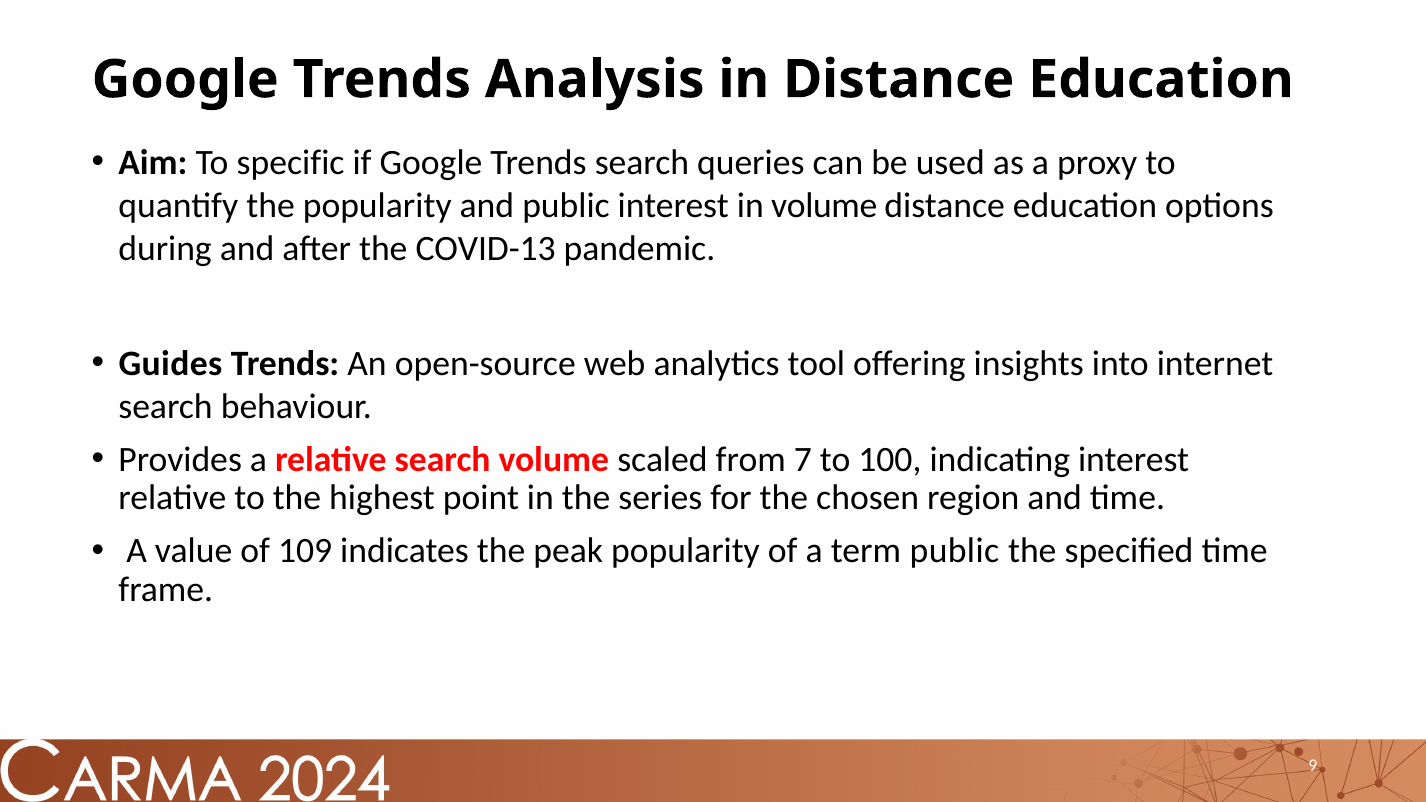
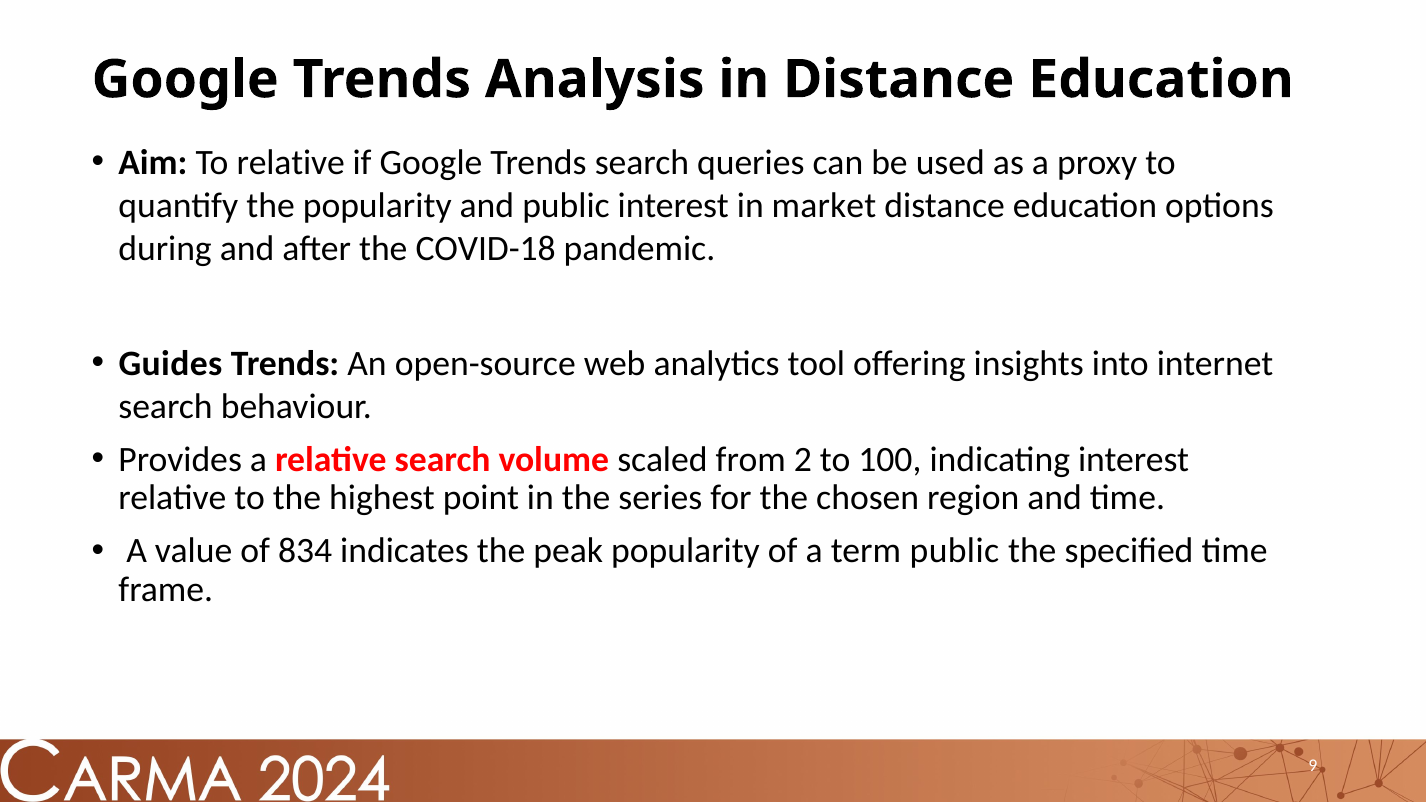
To specific: specific -> relative (291, 163)
in volume: volume -> market (824, 206)
COVID-13: COVID-13 -> COVID-18 (486, 249)
7: 7 -> 2 (803, 459)
109: 109 -> 834 (305, 551)
